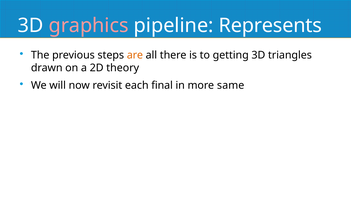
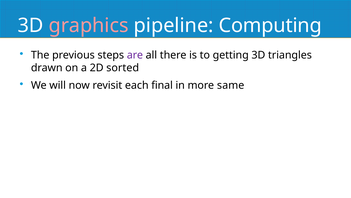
Represents: Represents -> Computing (270, 26)
are colour: orange -> purple (135, 55)
theory: theory -> sorted (123, 68)
